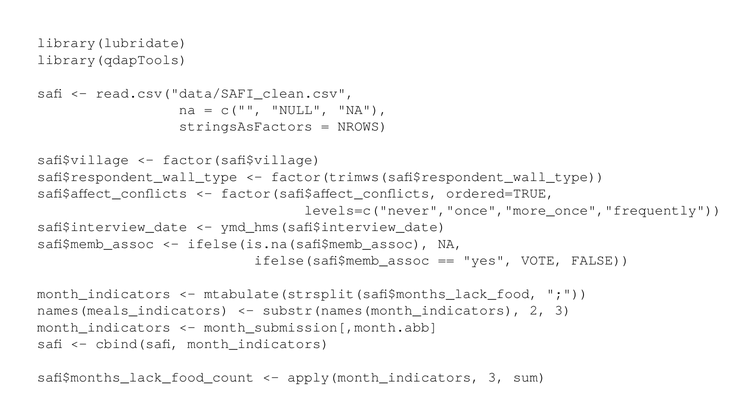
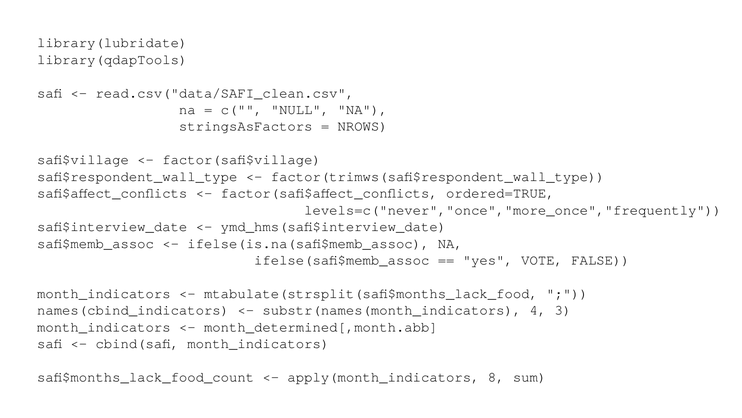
names(meals_indicators: names(meals_indicators -> names(cbind_indicators (133, 310)
2: 2 -> 4 (538, 310)
month_submission[,month.abb: month_submission[,month.abb -> month_determined[,month.abb (321, 327)
apply(month_indicators 3: 3 -> 8 (496, 377)
